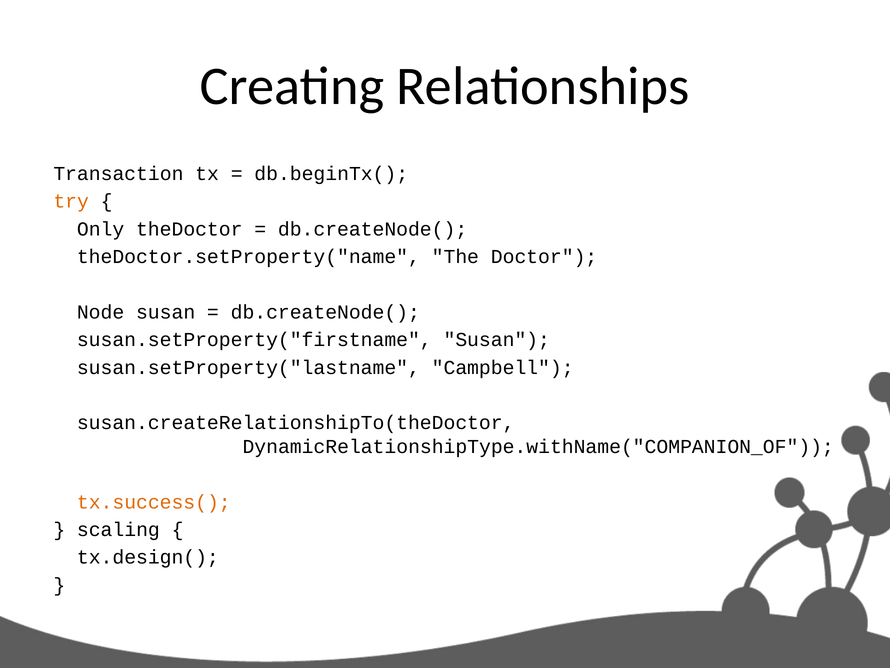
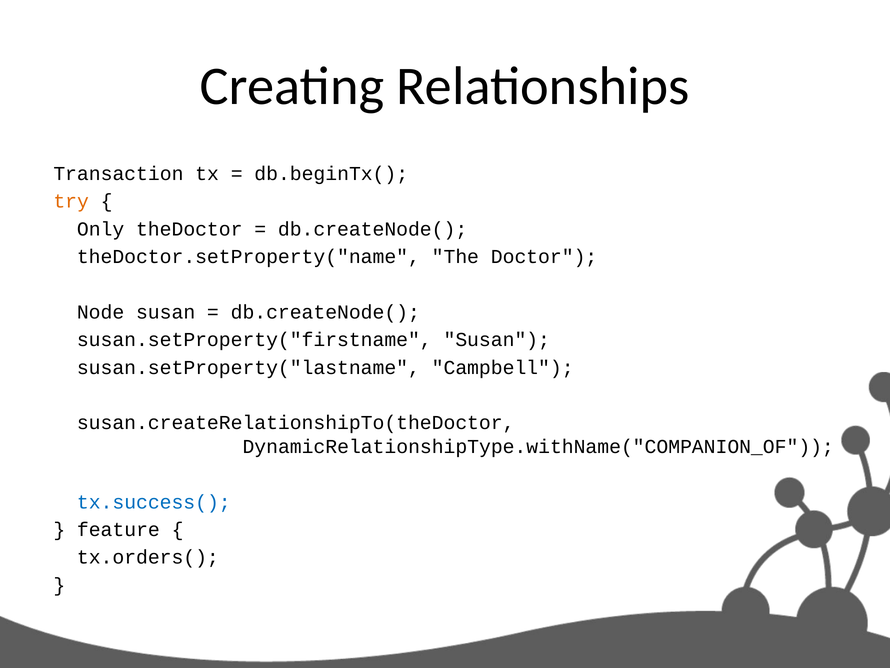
tx.success( colour: orange -> blue (154, 502)
scaling: scaling -> feature (118, 529)
tx.design(: tx.design( -> tx.orders( (148, 557)
